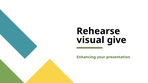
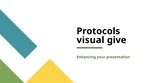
Rehearse: Rehearse -> Protocols (98, 31)
